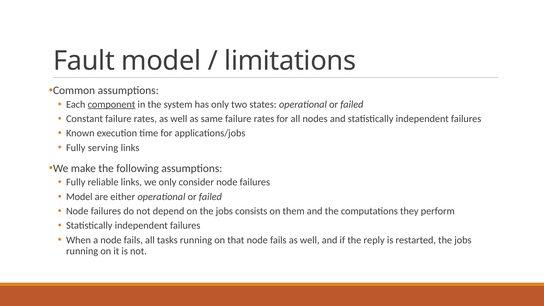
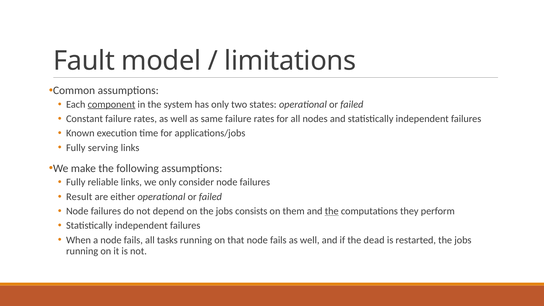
Model: Model -> Result (79, 197)
the underline: none -> present (332, 211)
reply: reply -> dead (374, 240)
